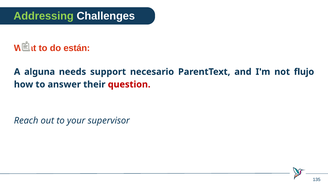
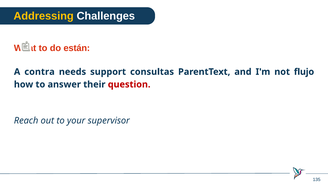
Addressing colour: light green -> yellow (44, 16)
alguna: alguna -> contra (40, 72)
necesario: necesario -> consultas (152, 72)
